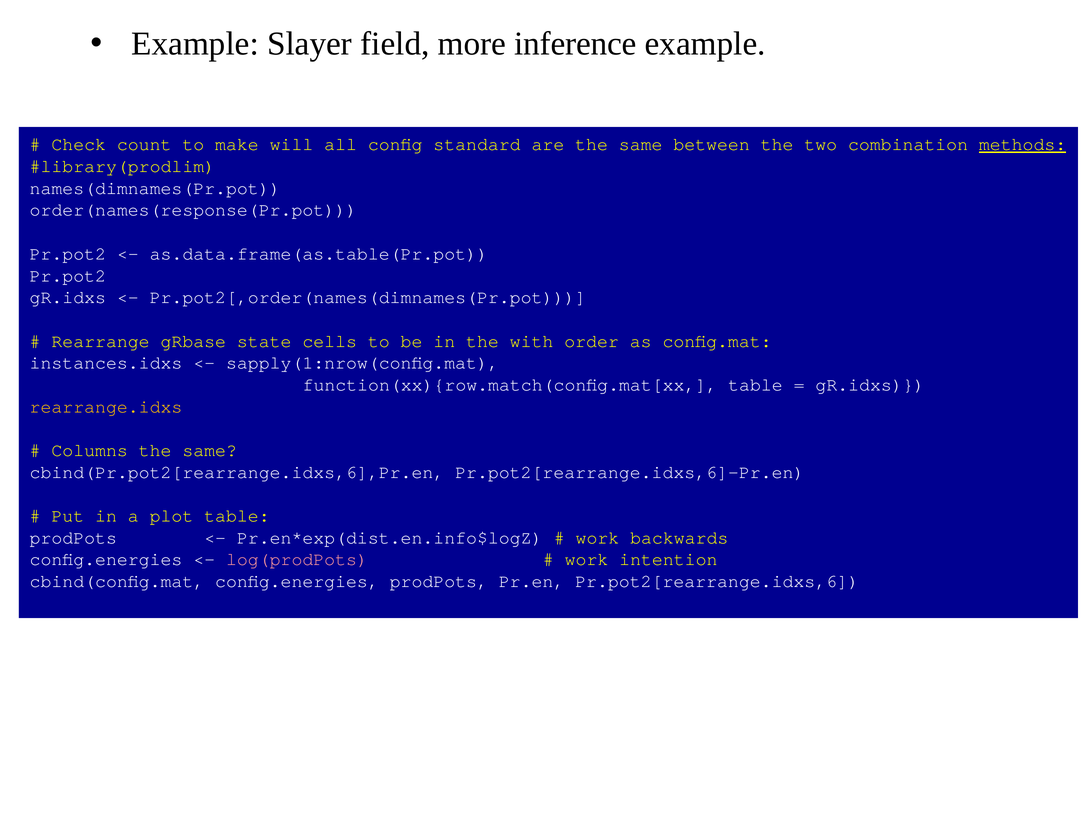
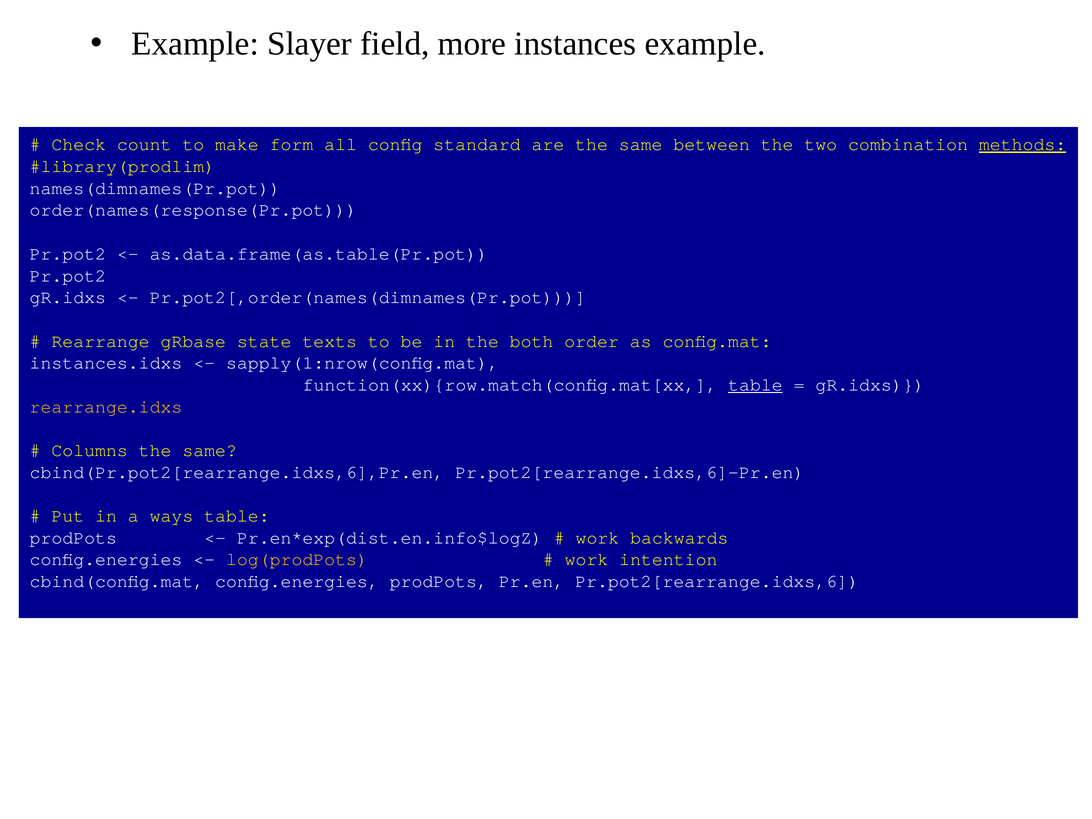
inference: inference -> instances (575, 44)
will: will -> form (292, 144)
cells: cells -> texts (330, 341)
with: with -> both (532, 341)
table underline: none -> present (755, 385)
plot: plot -> ways (171, 516)
log(prodPots colour: pink -> yellow (297, 559)
